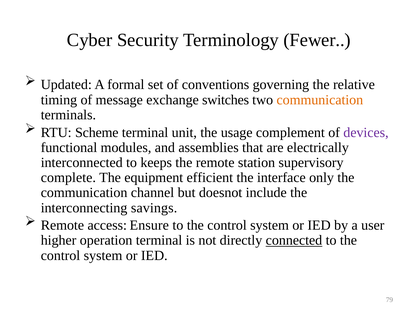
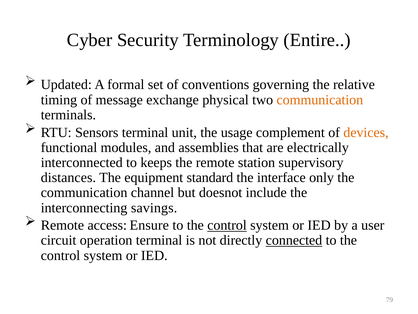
Fewer: Fewer -> Entire (317, 40)
switches: switches -> physical (226, 100)
Scheme: Scheme -> Sensors (97, 132)
devices colour: purple -> orange (366, 132)
complete: complete -> distances (68, 177)
efficient: efficient -> standard (210, 177)
control underline: none -> present (227, 225)
higher: higher -> circuit (59, 240)
